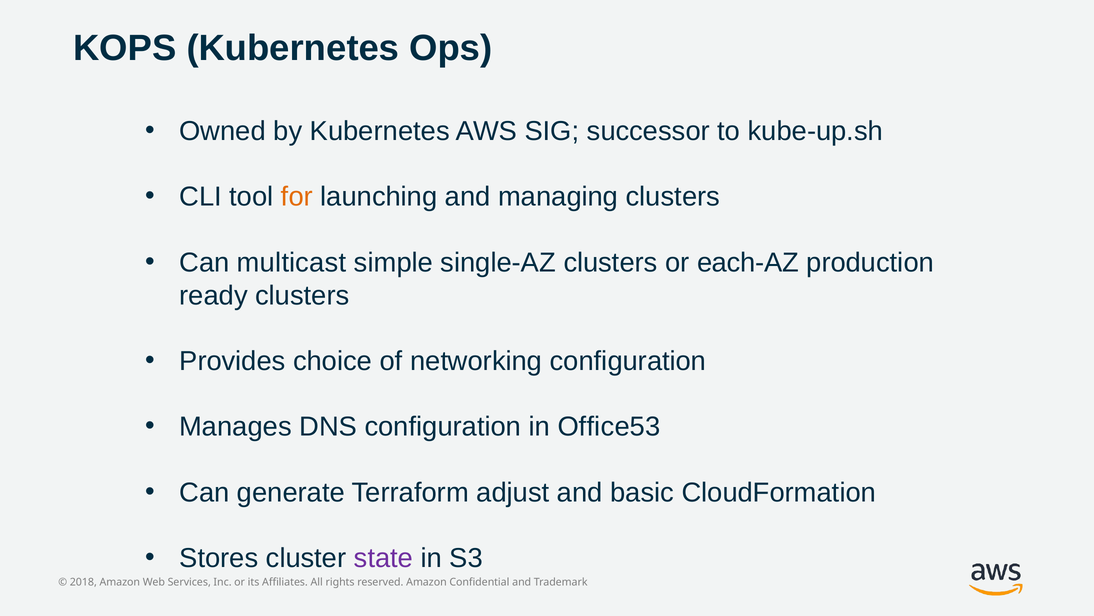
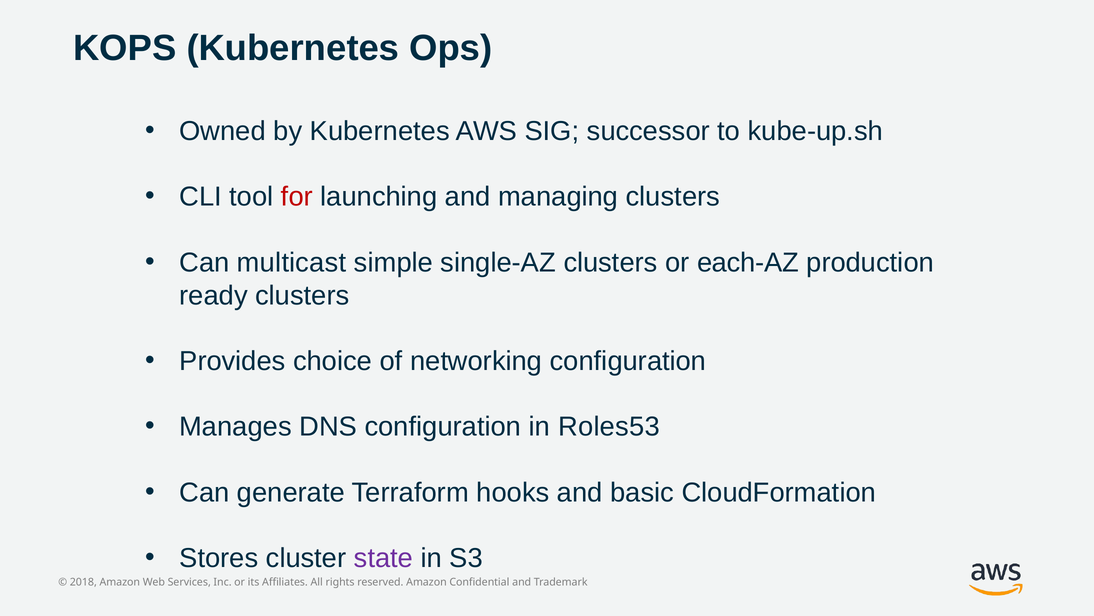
for colour: orange -> red (297, 197)
Office53: Office53 -> Roles53 (609, 426)
adjust: adjust -> hooks (513, 492)
